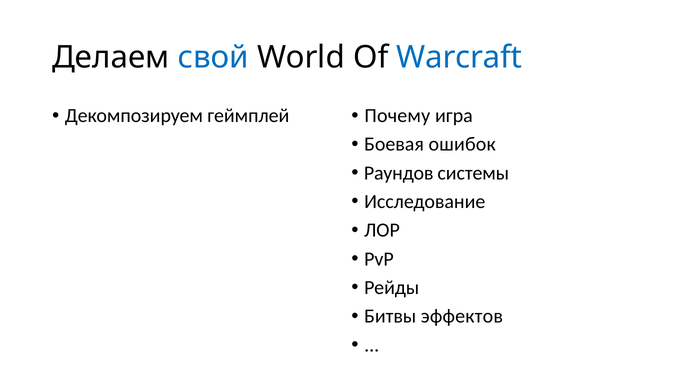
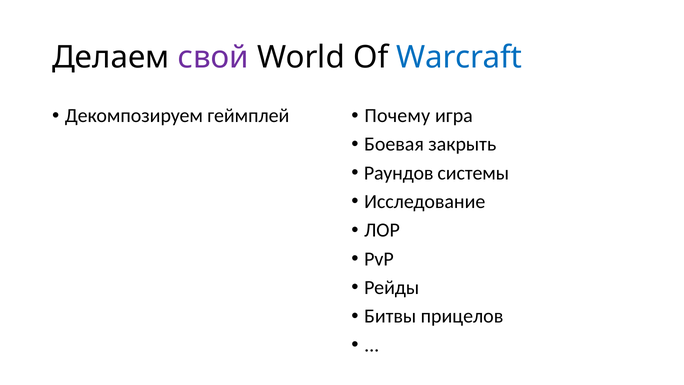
свой colour: blue -> purple (213, 57)
ошибок: ошибок -> закрыть (462, 144)
эффектов: эффектов -> прицелов (462, 316)
